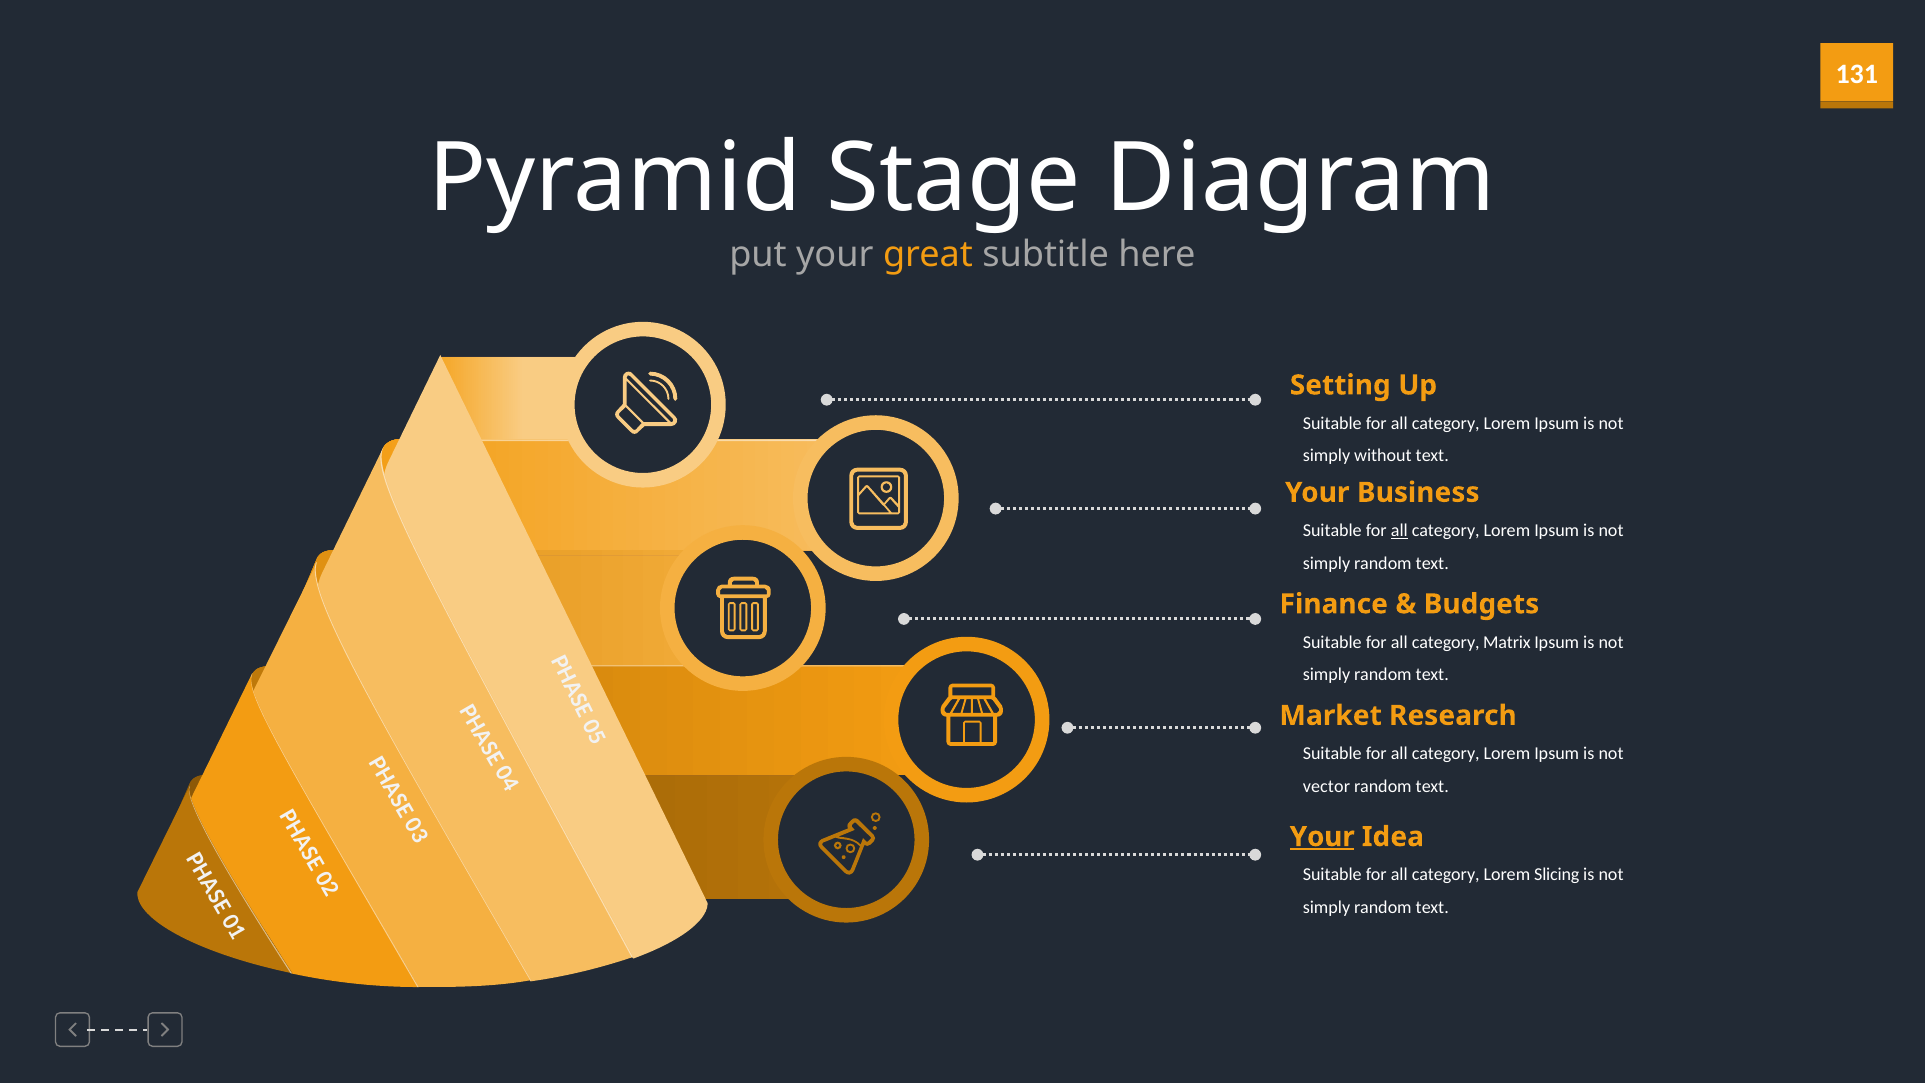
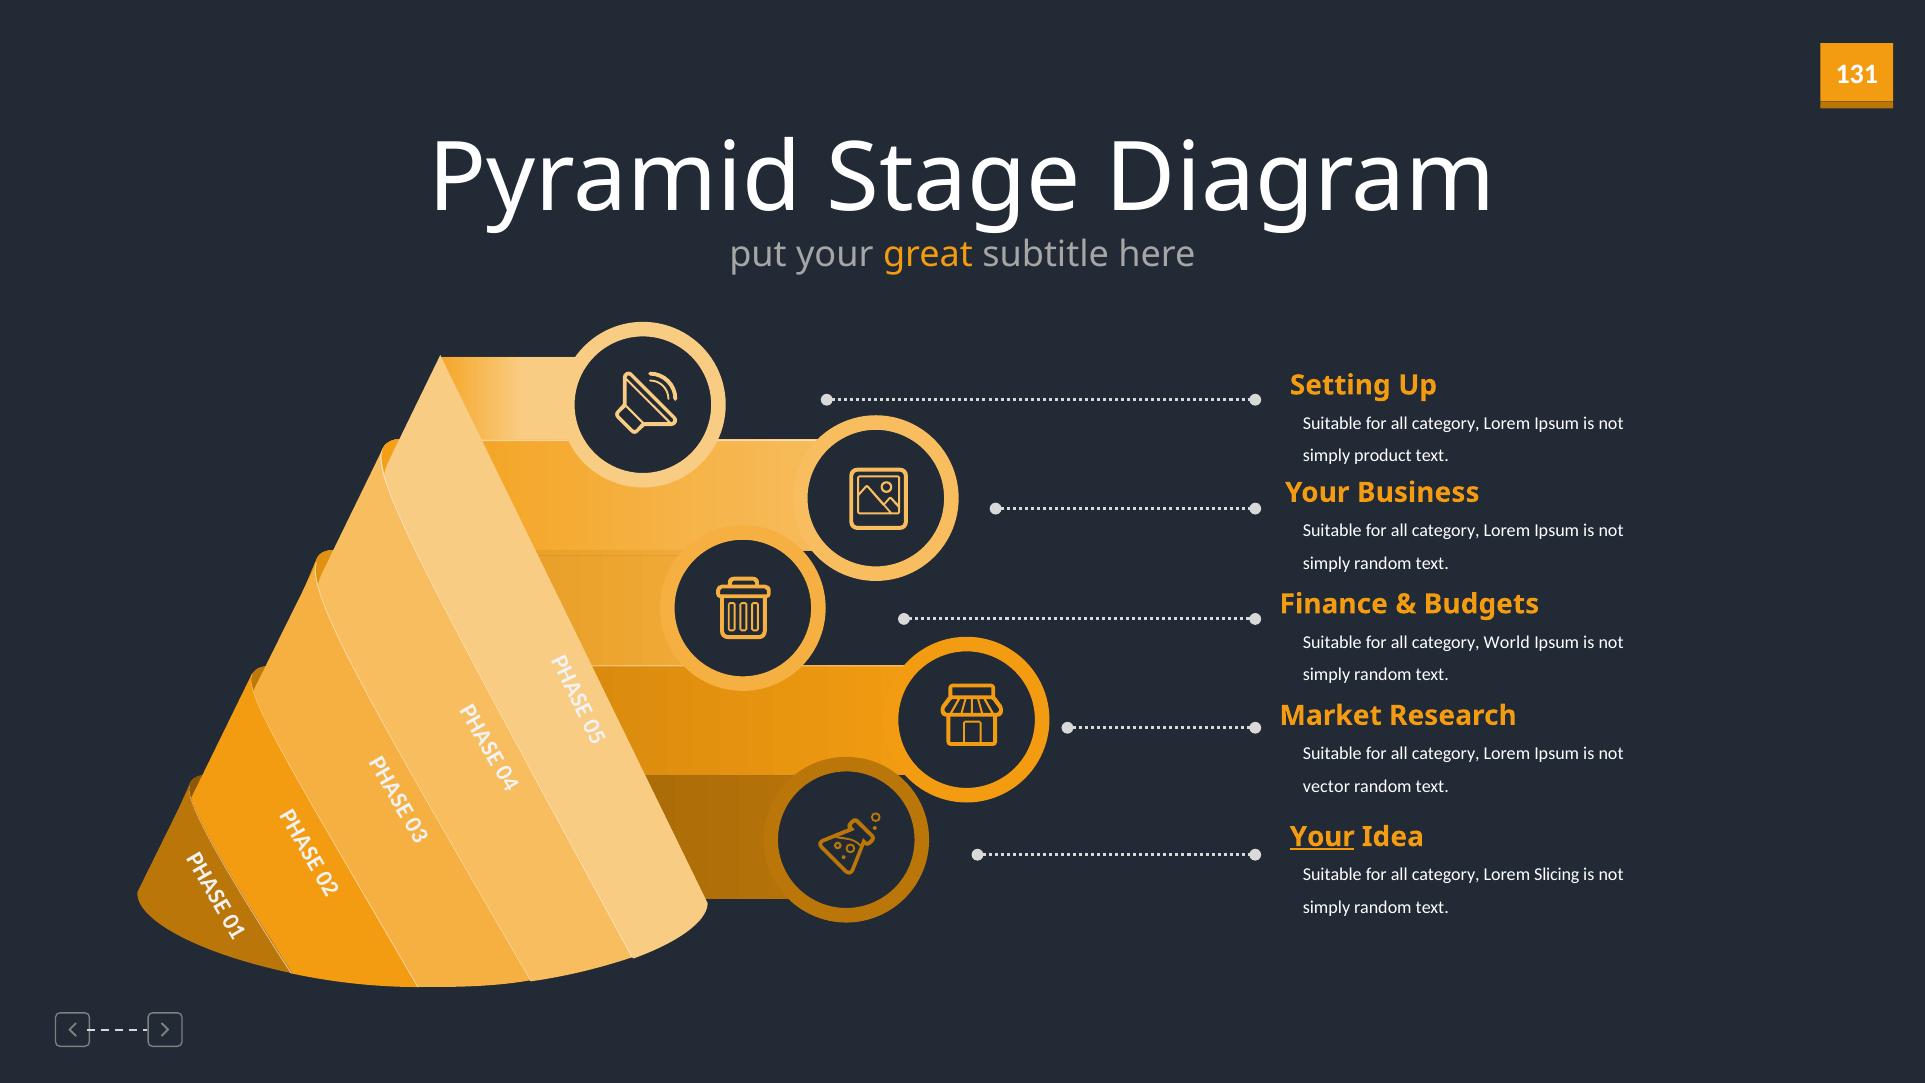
without: without -> product (1383, 456)
all underline: present -> none (1399, 530)
Matrix: Matrix -> World (1507, 642)
